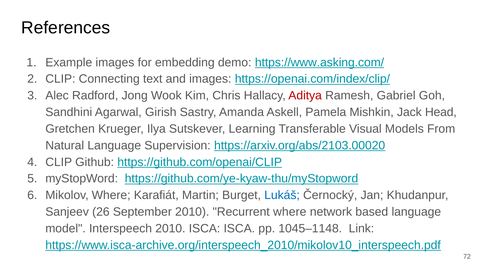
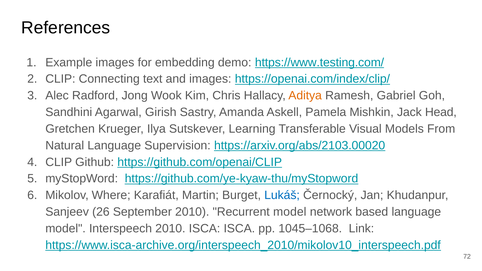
https://www.asking.com/: https://www.asking.com/ -> https://www.testing.com/ (320, 62)
Aditya colour: red -> orange (305, 96)
Recurrent where: where -> model (290, 212)
1045–1148: 1045–1148 -> 1045–1068 (310, 229)
